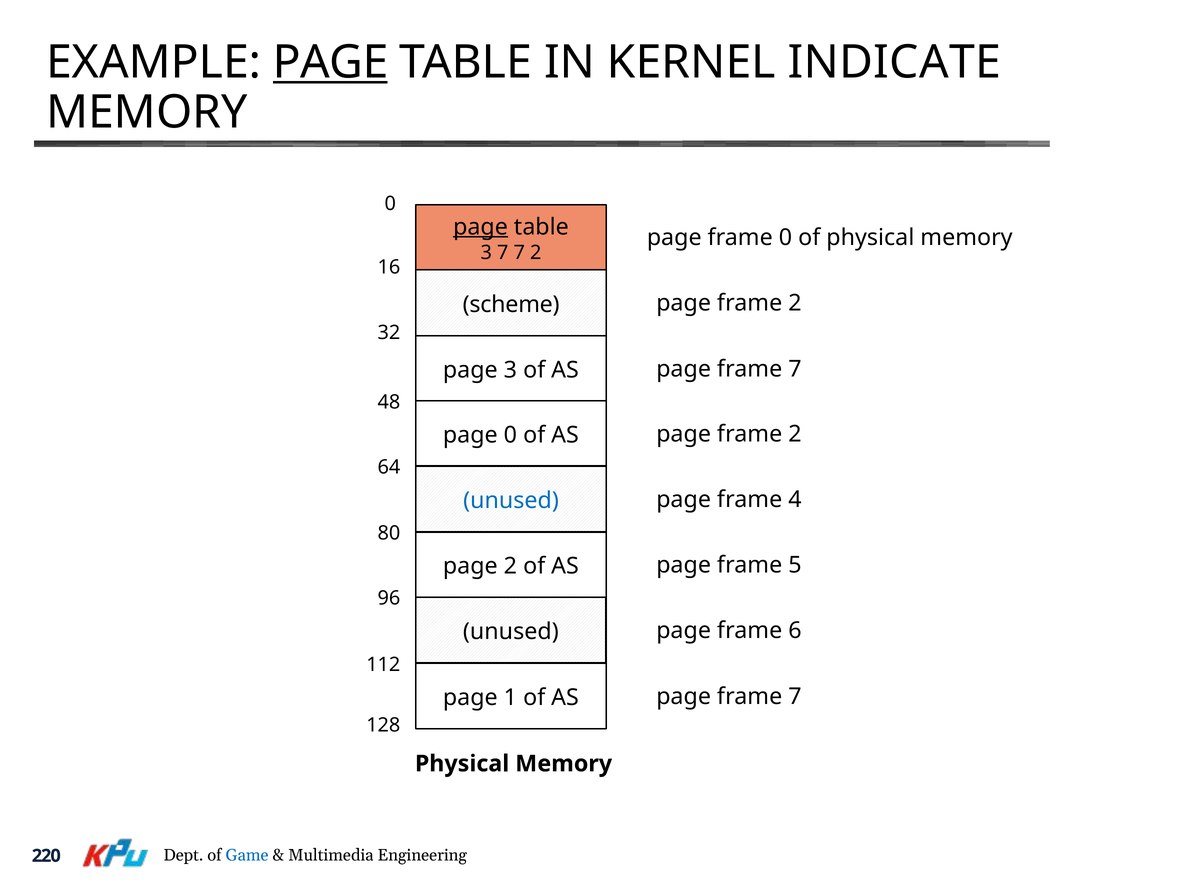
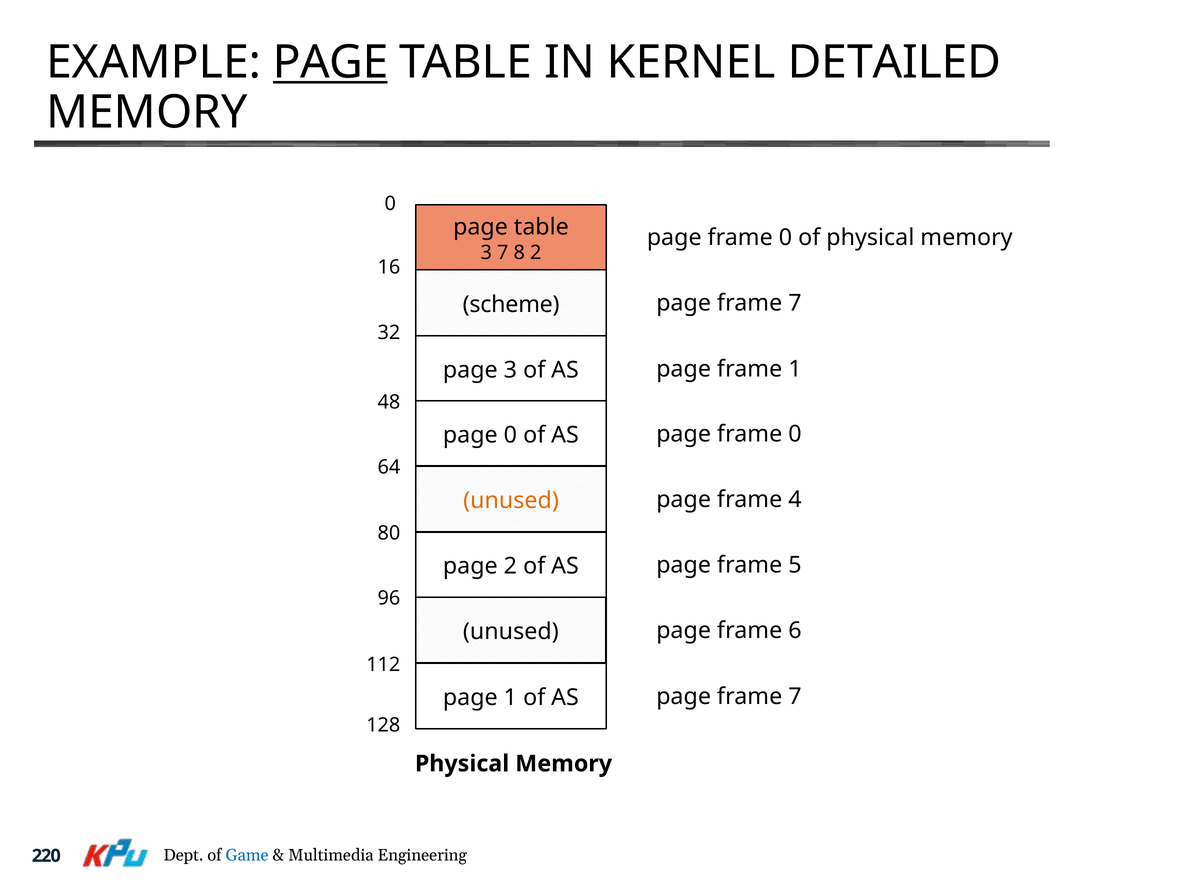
INDICATE: INDICATE -> DETAILED (895, 62)
page underline: present -> none (481, 227)
7 7: 7 -> 8 (519, 253)
2: 2 -> 7 (795, 303)
7: 7 -> 1 (795, 369)
2: 2 -> 0 (795, 434)
unused colour: blue -> orange (511, 501)
